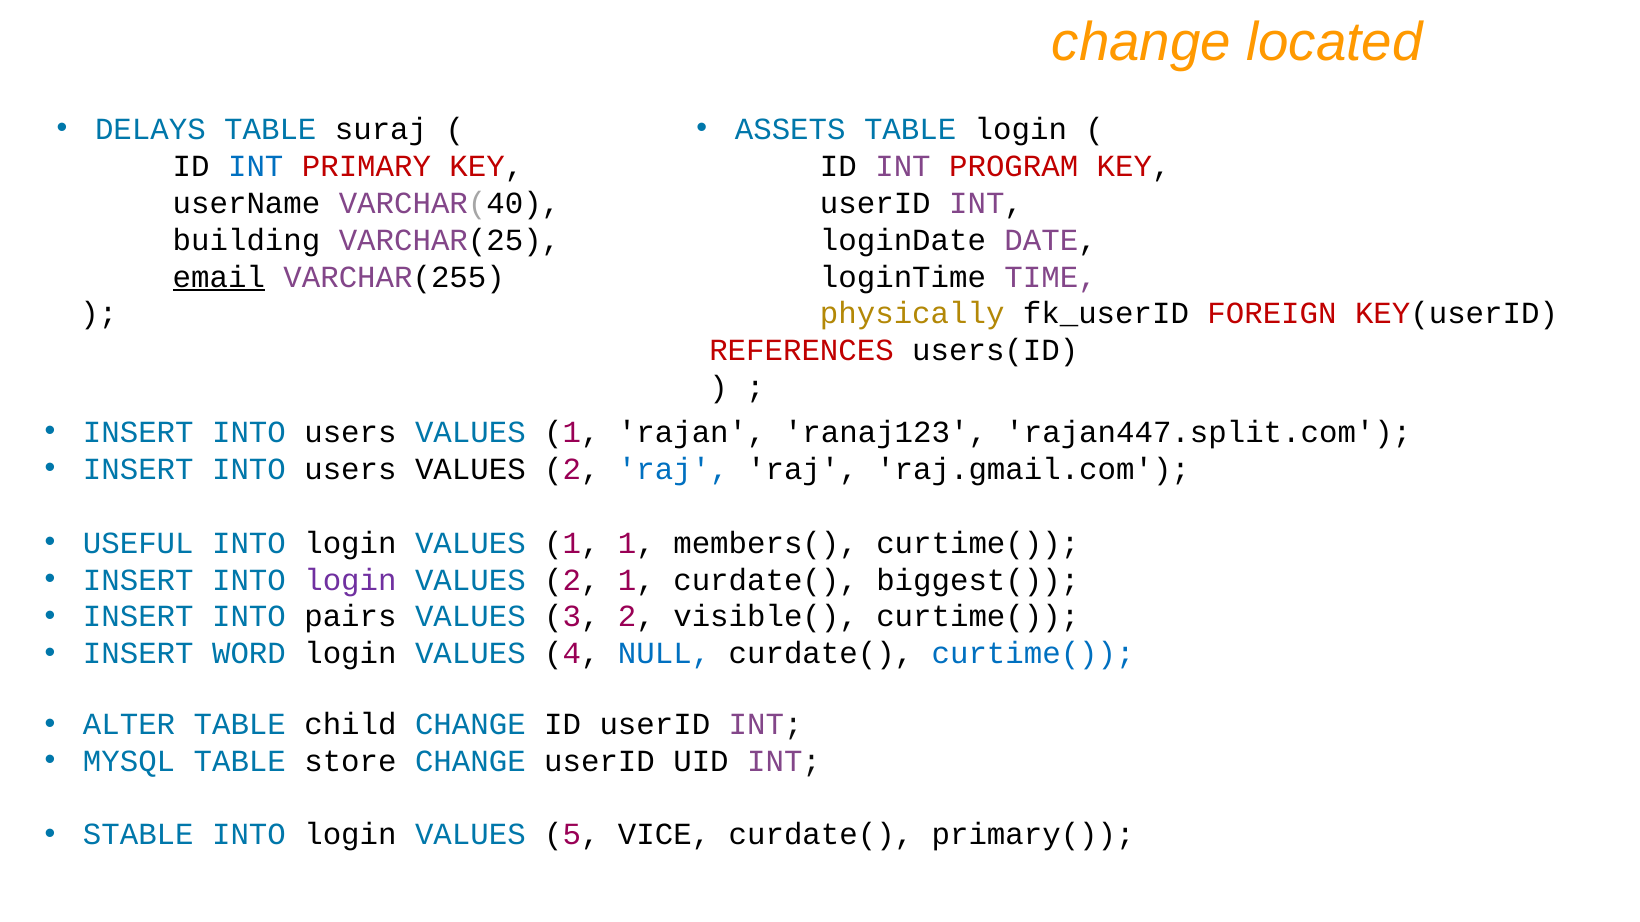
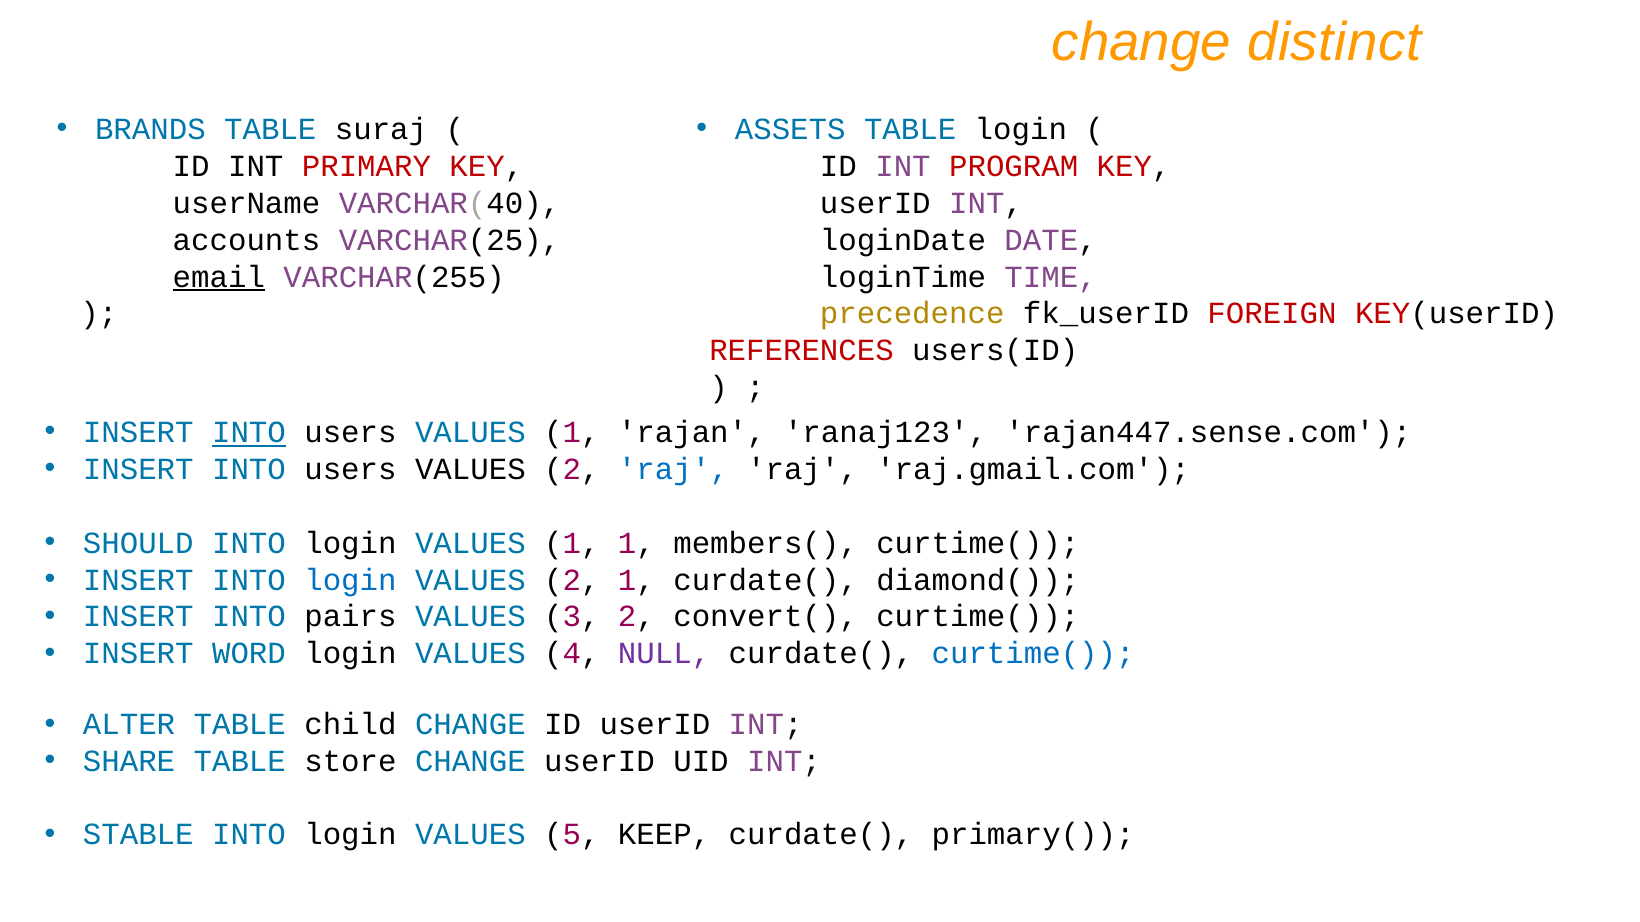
located: located -> distinct (1334, 43)
DELAYS: DELAYS -> BRANDS (150, 129)
INT colour: blue -> black (256, 166)
building: building -> accounts (247, 240)
physically: physically -> precedence (912, 314)
INTO underline: none -> present (249, 433)
rajan447.split.com: rajan447.split.com -> rajan447.sense.com (1208, 433)
USEFUL: USEFUL -> SHOULD (138, 543)
login colour: purple -> blue (350, 580)
biggest(: biggest( -> diamond( (978, 580)
visible(: visible( -> convert( (766, 617)
NULL colour: blue -> purple (664, 654)
MYSQL: MYSQL -> SHARE (129, 762)
VICE: VICE -> KEEP (664, 835)
